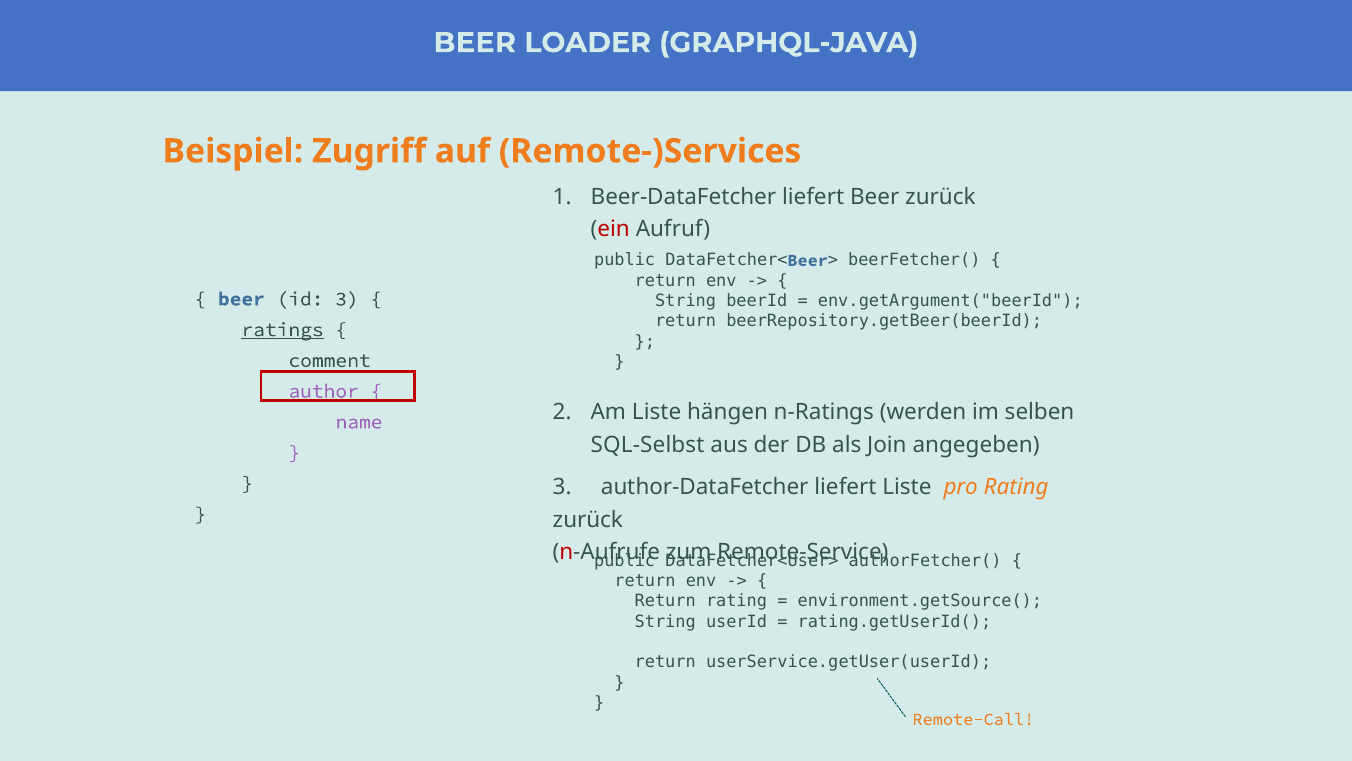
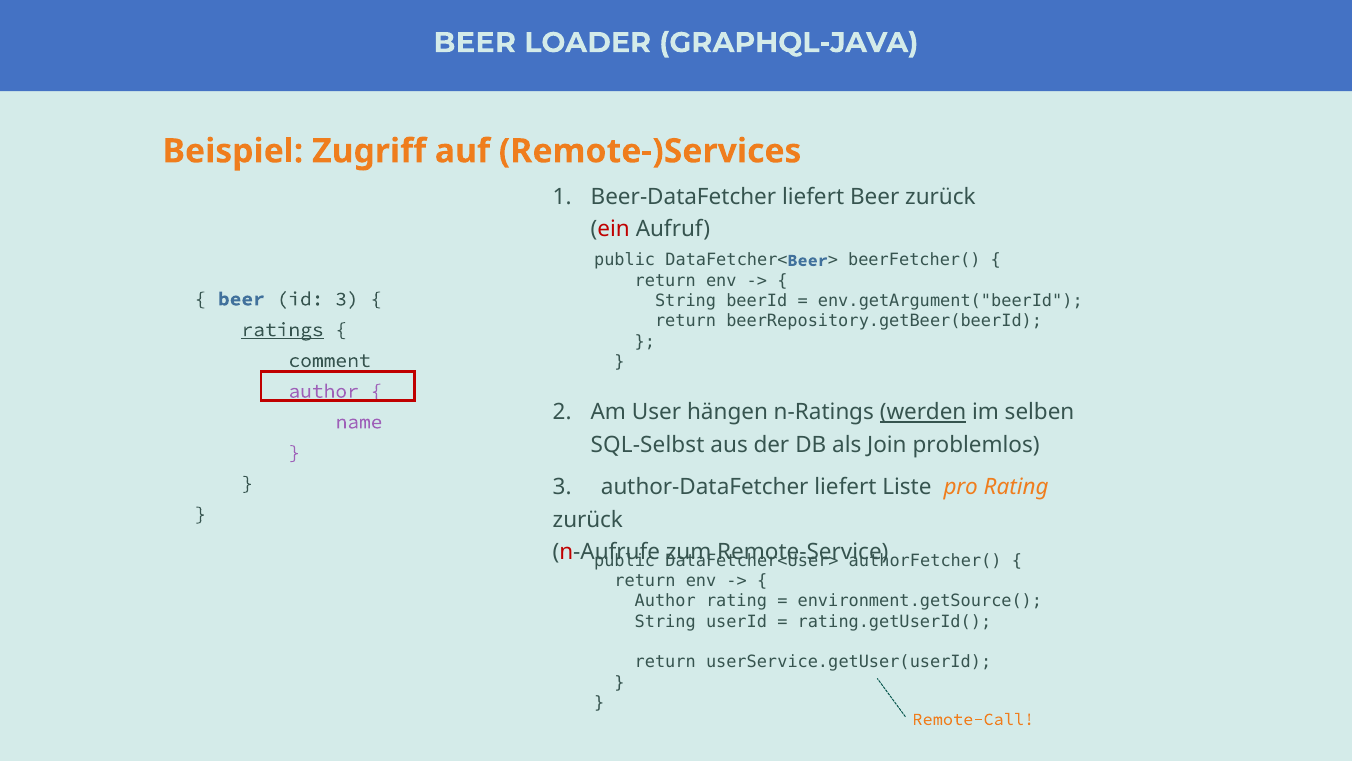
Am Liste: Liste -> User (657, 412)
werden underline: none -> present (923, 412)
angegeben: angegeben -> problemlos (976, 445)
Return: Return -> Author (665, 601)
